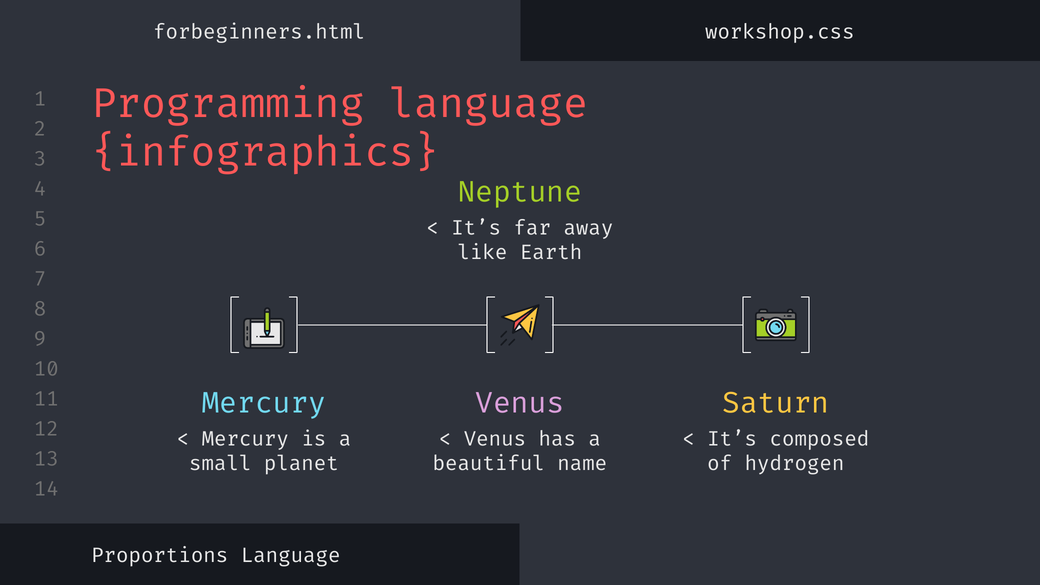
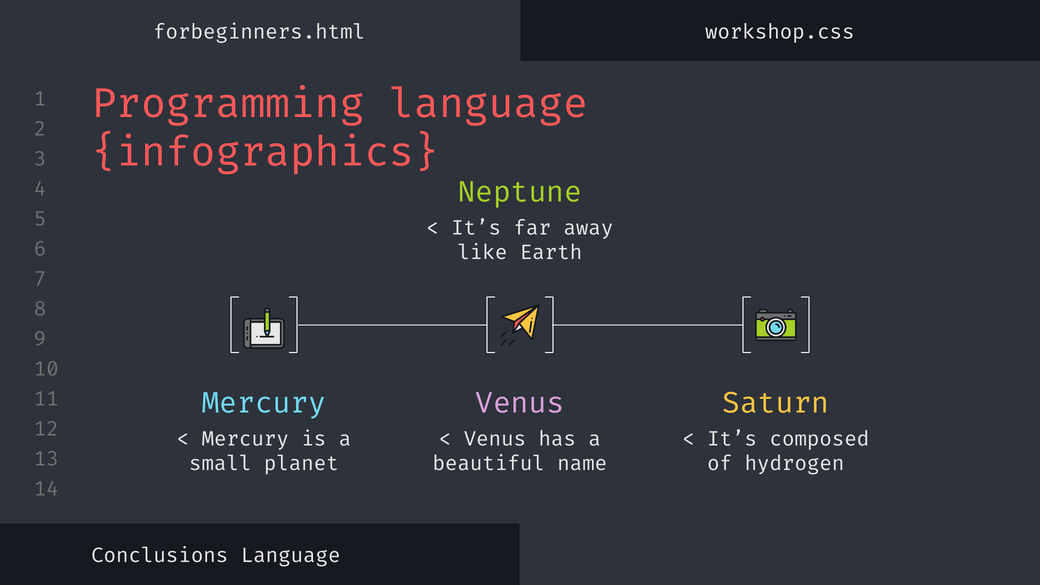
Proportions: Proportions -> Conclusions (160, 556)
